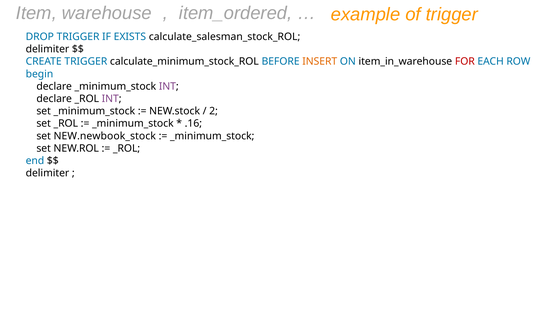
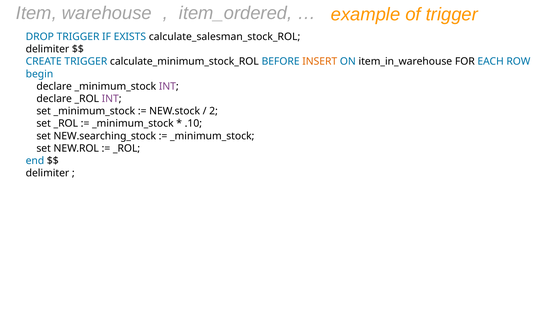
FOR colour: red -> black (465, 62)
.16: .16 -> .10 (193, 124)
NEW.newbook_stock: NEW.newbook_stock -> NEW.searching_stock (105, 136)
